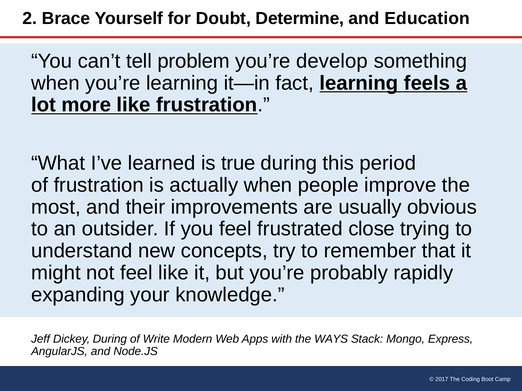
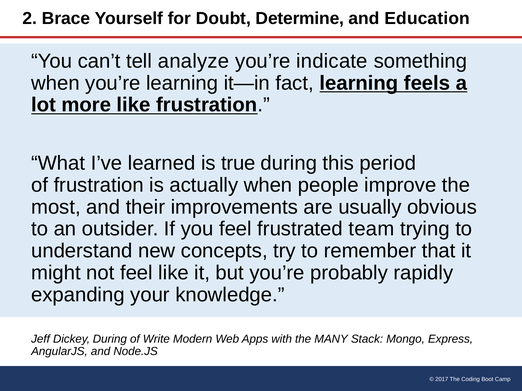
problem: problem -> analyze (193, 61)
develop: develop -> indicate (332, 61)
close: close -> team (371, 229)
WAYS: WAYS -> MANY (331, 339)
